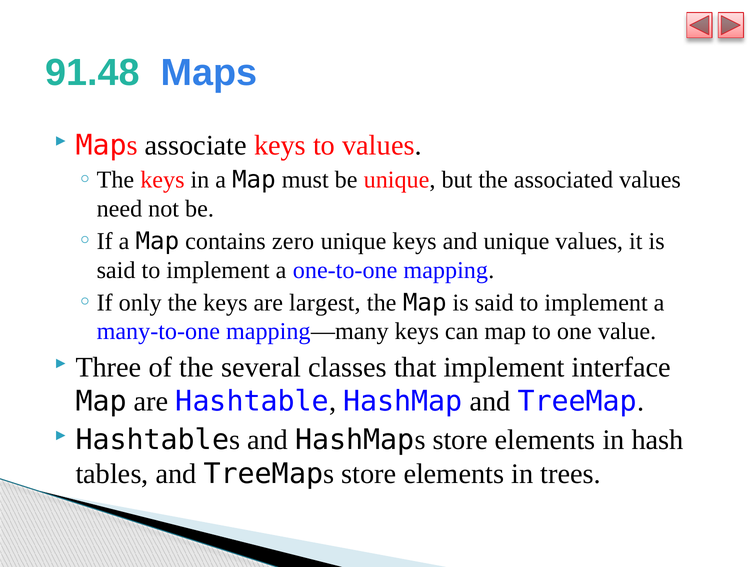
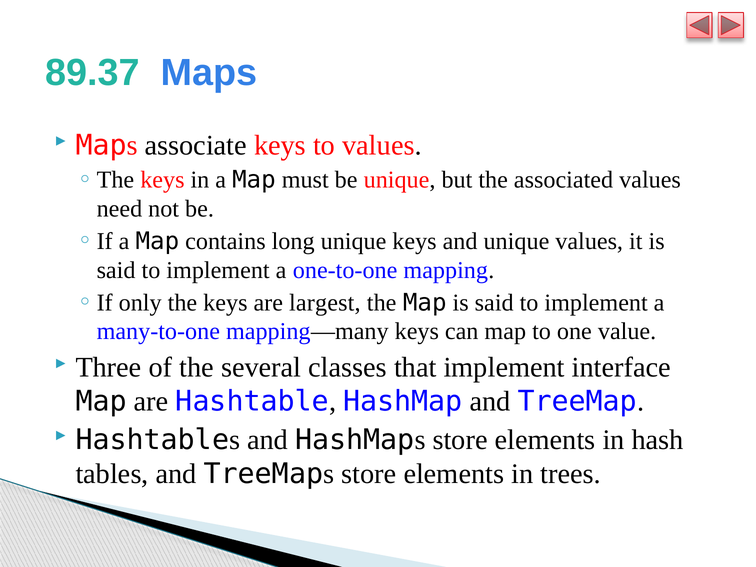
91.48: 91.48 -> 89.37 (92, 73)
zero: zero -> long (293, 241)
